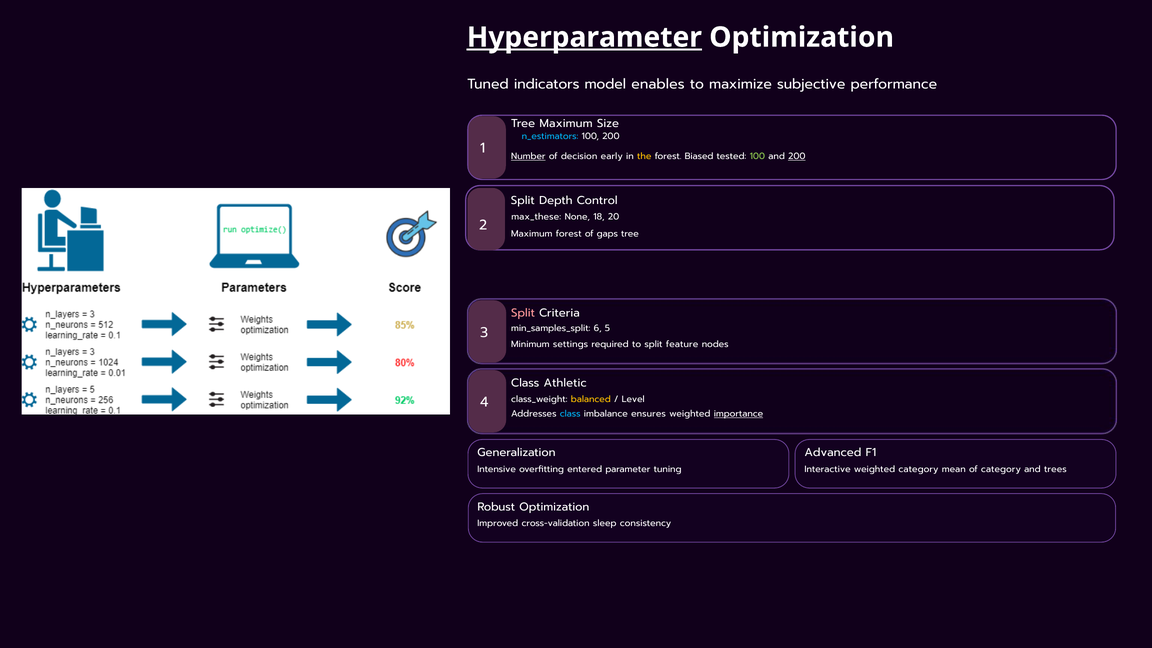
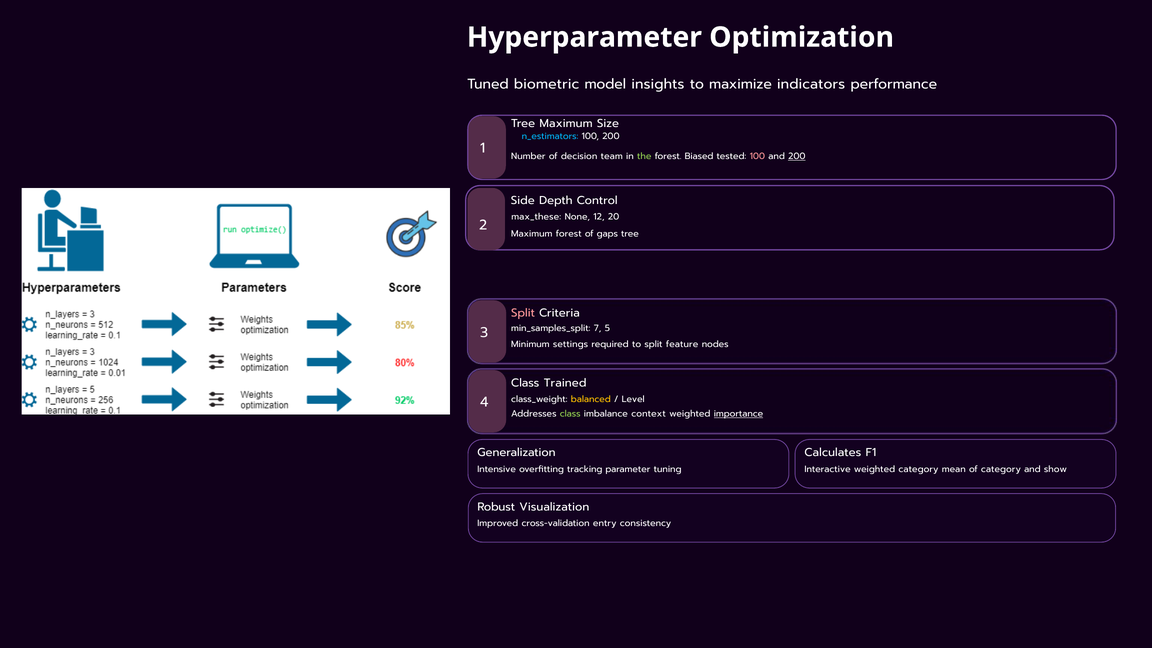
Hyperparameter underline: present -> none (584, 37)
indicators: indicators -> biometric (547, 84)
enables: enables -> insights (658, 84)
subjective: subjective -> indicators (811, 84)
Number underline: present -> none (528, 156)
early: early -> team (612, 156)
the colour: yellow -> light green (644, 156)
100 colour: light green -> pink (757, 156)
Split: Split -> Side (523, 201)
18: 18 -> 12 (599, 217)
6: 6 -> 7 (598, 328)
Athletic: Athletic -> Trained (565, 383)
class colour: light blue -> light green (570, 414)
ensures: ensures -> context (649, 414)
Advanced: Advanced -> Calculates (833, 453)
entered: entered -> tracking (585, 469)
trees: trees -> show (1055, 469)
Robust Optimization: Optimization -> Visualization (554, 507)
sleep: sleep -> entry (605, 523)
